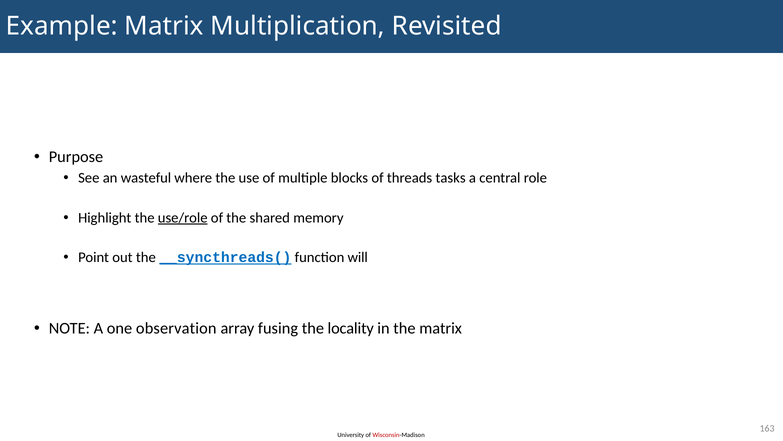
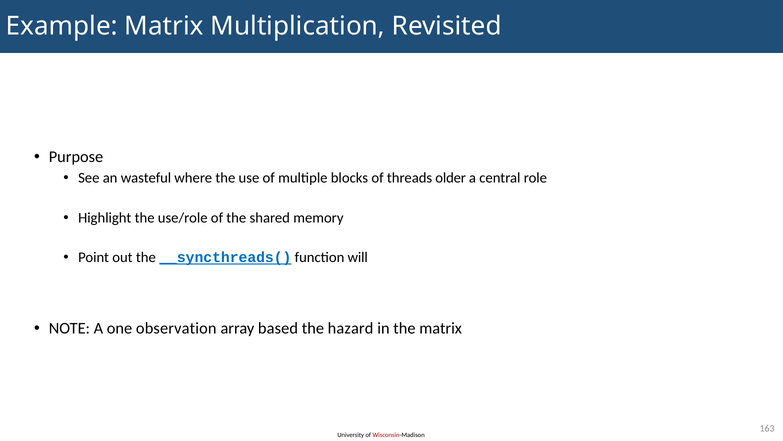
tasks: tasks -> older (451, 178)
use/role underline: present -> none (183, 217)
fusing: fusing -> based (278, 328)
locality: locality -> hazard (351, 328)
